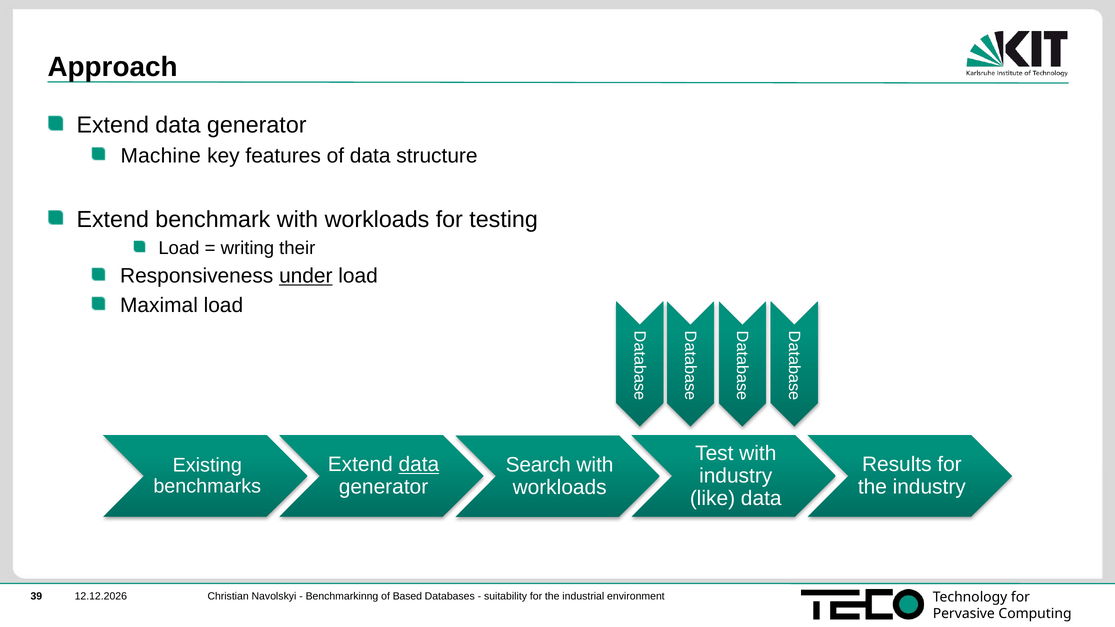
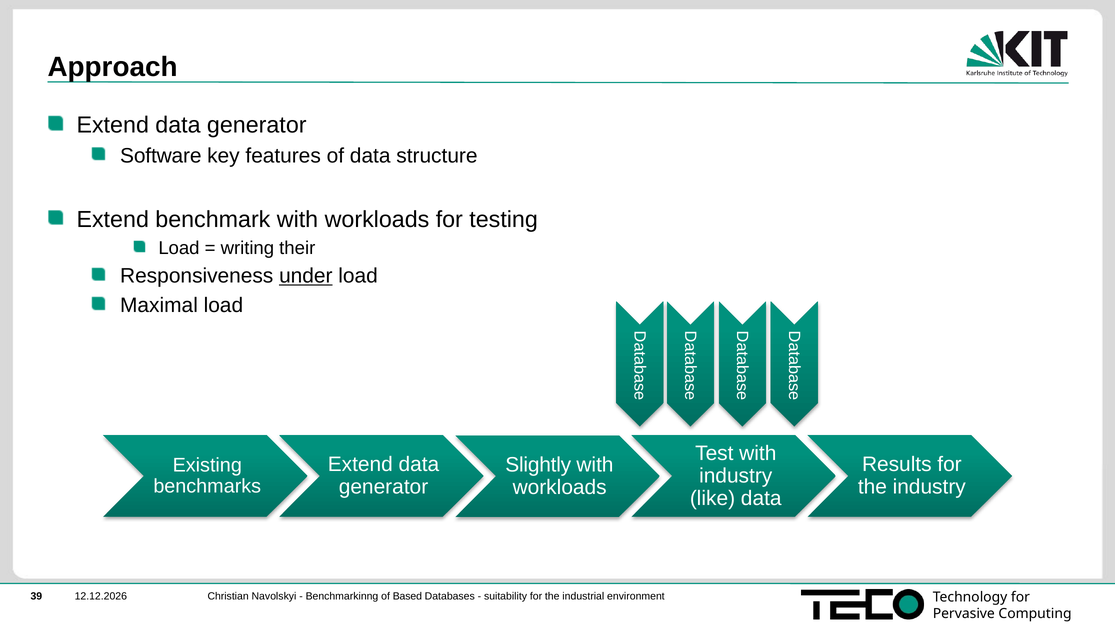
Machine: Machine -> Software (161, 156)
data underline: present -> none (419, 465)
Search: Search -> Slightly (538, 465)
